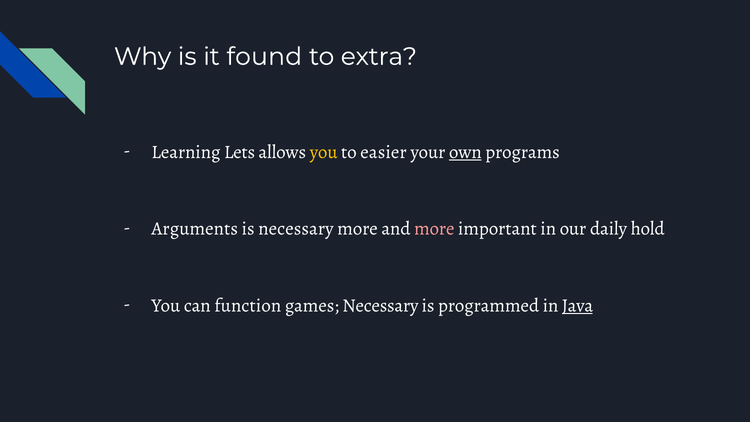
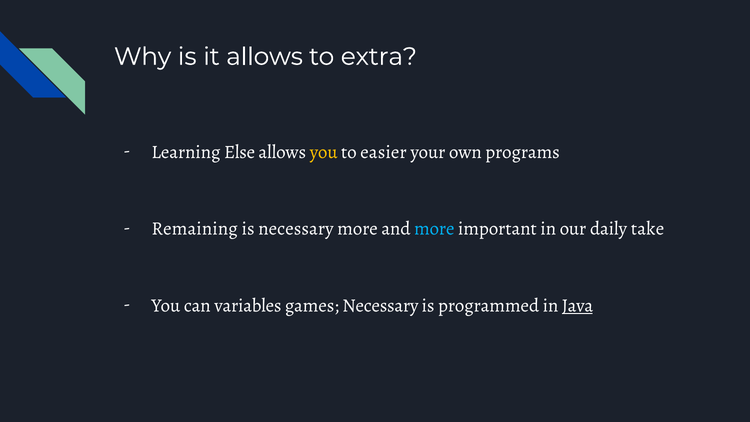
it found: found -> allows (265, 57)
Lets: Lets -> Else (240, 152)
own underline: present -> none (465, 152)
Arguments: Arguments -> Remaining (195, 229)
more colour: pink -> light blue (434, 229)
hold: hold -> take (648, 229)
function: function -> variables (248, 305)
